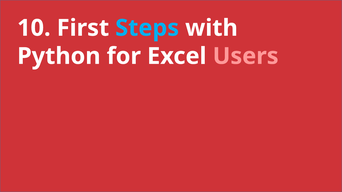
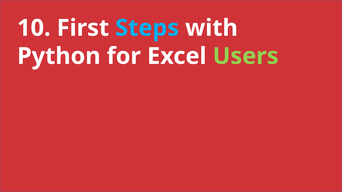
Users colour: pink -> light green (246, 56)
